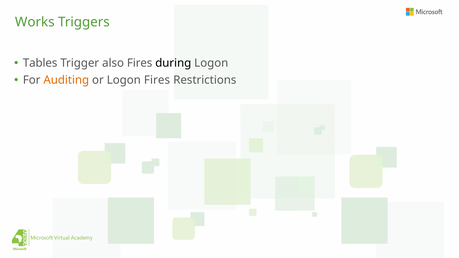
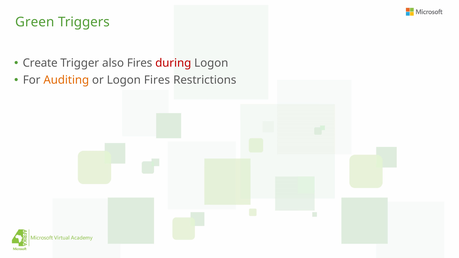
Works: Works -> Green (35, 22)
Tables: Tables -> Create (40, 63)
during colour: black -> red (173, 63)
